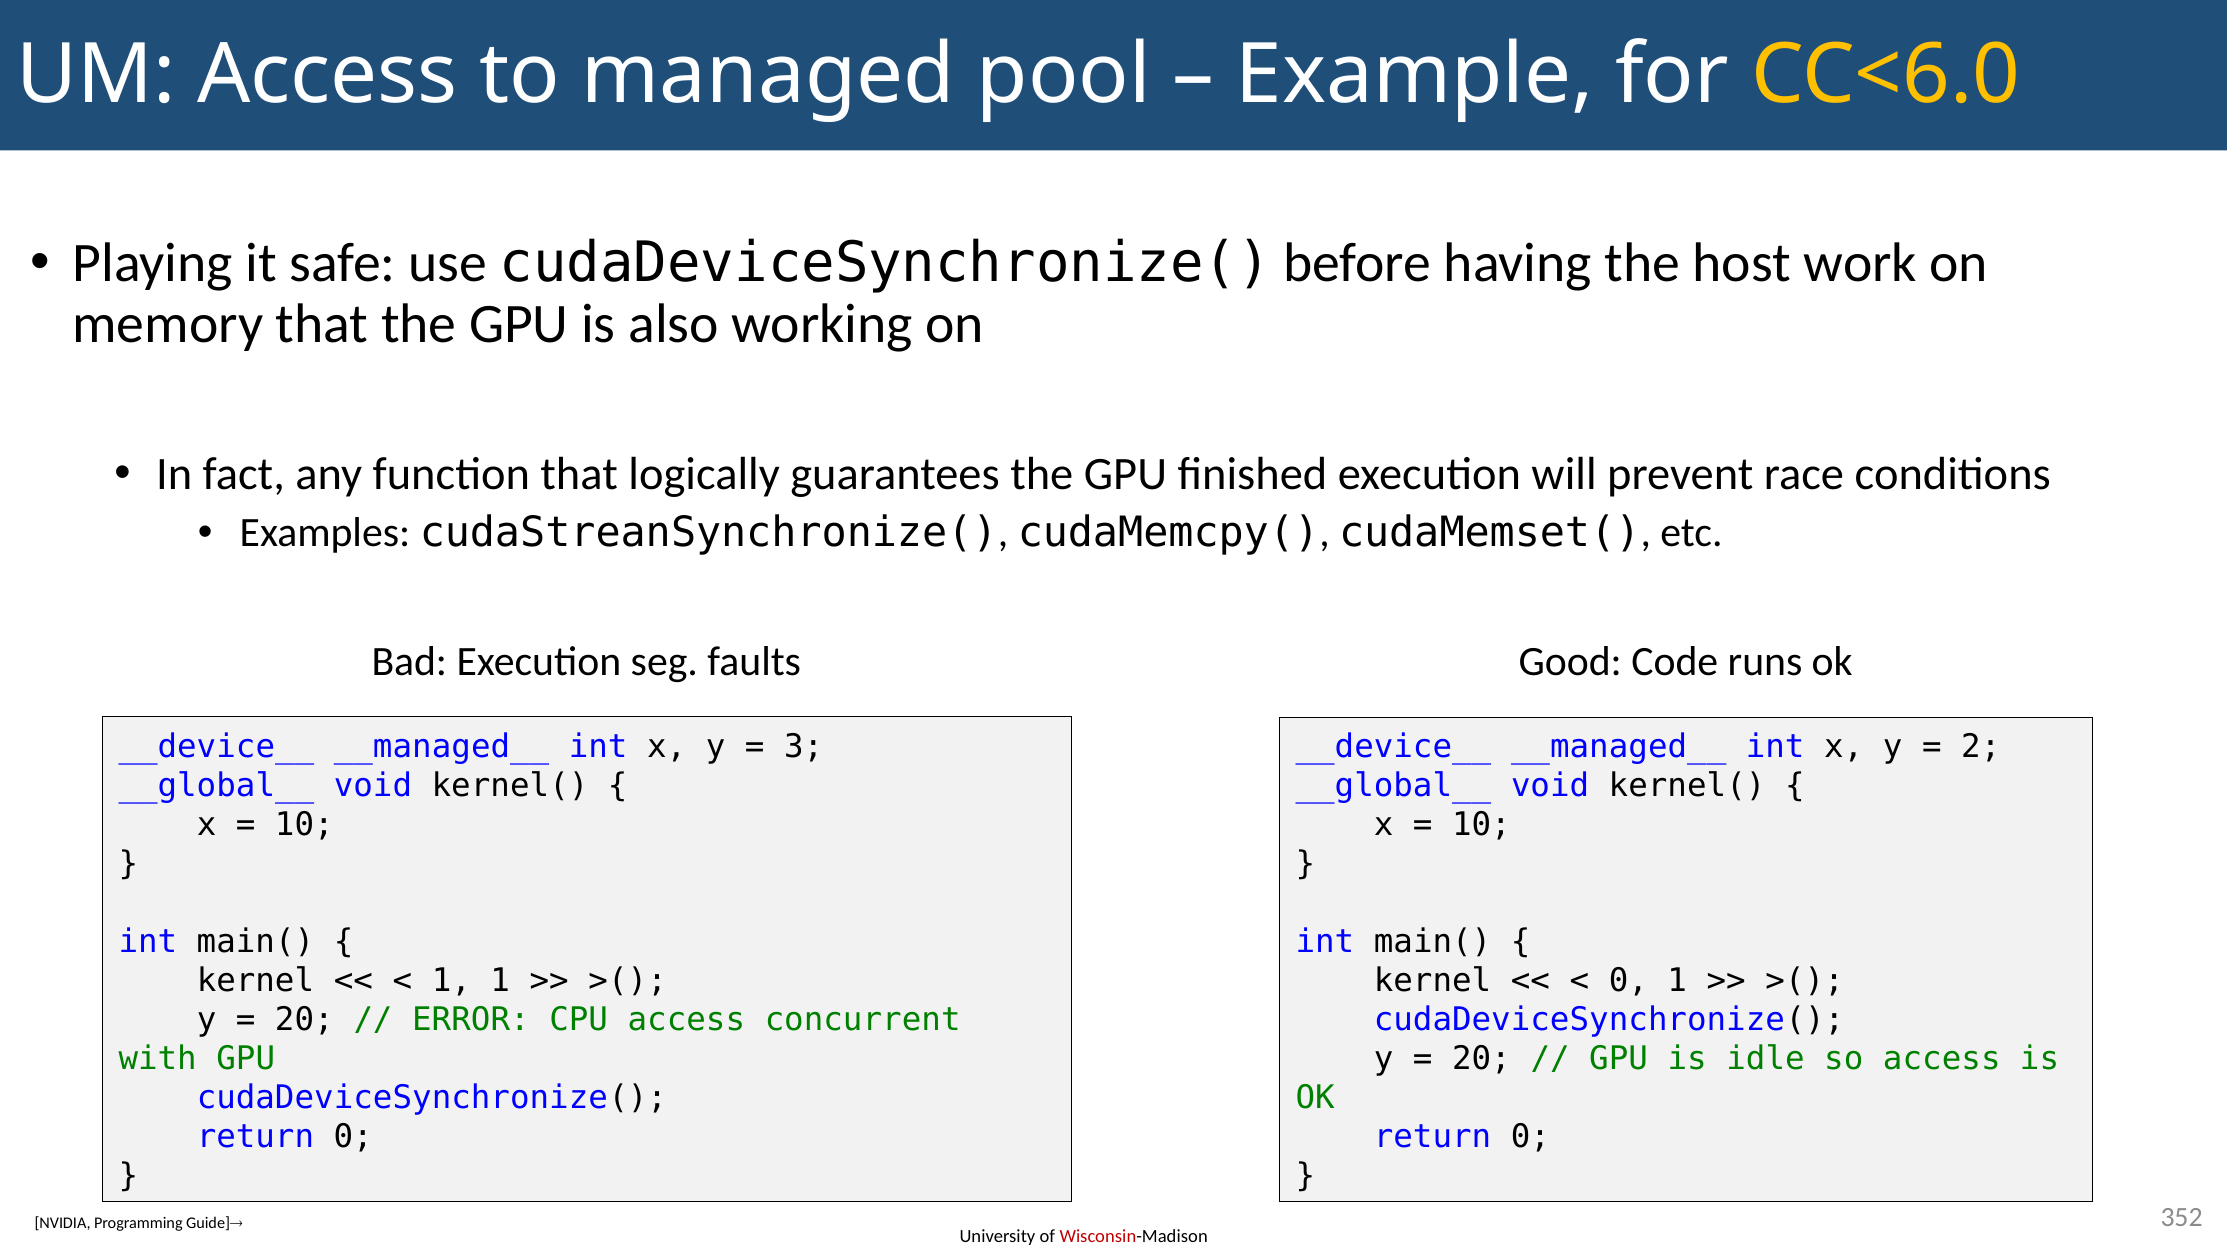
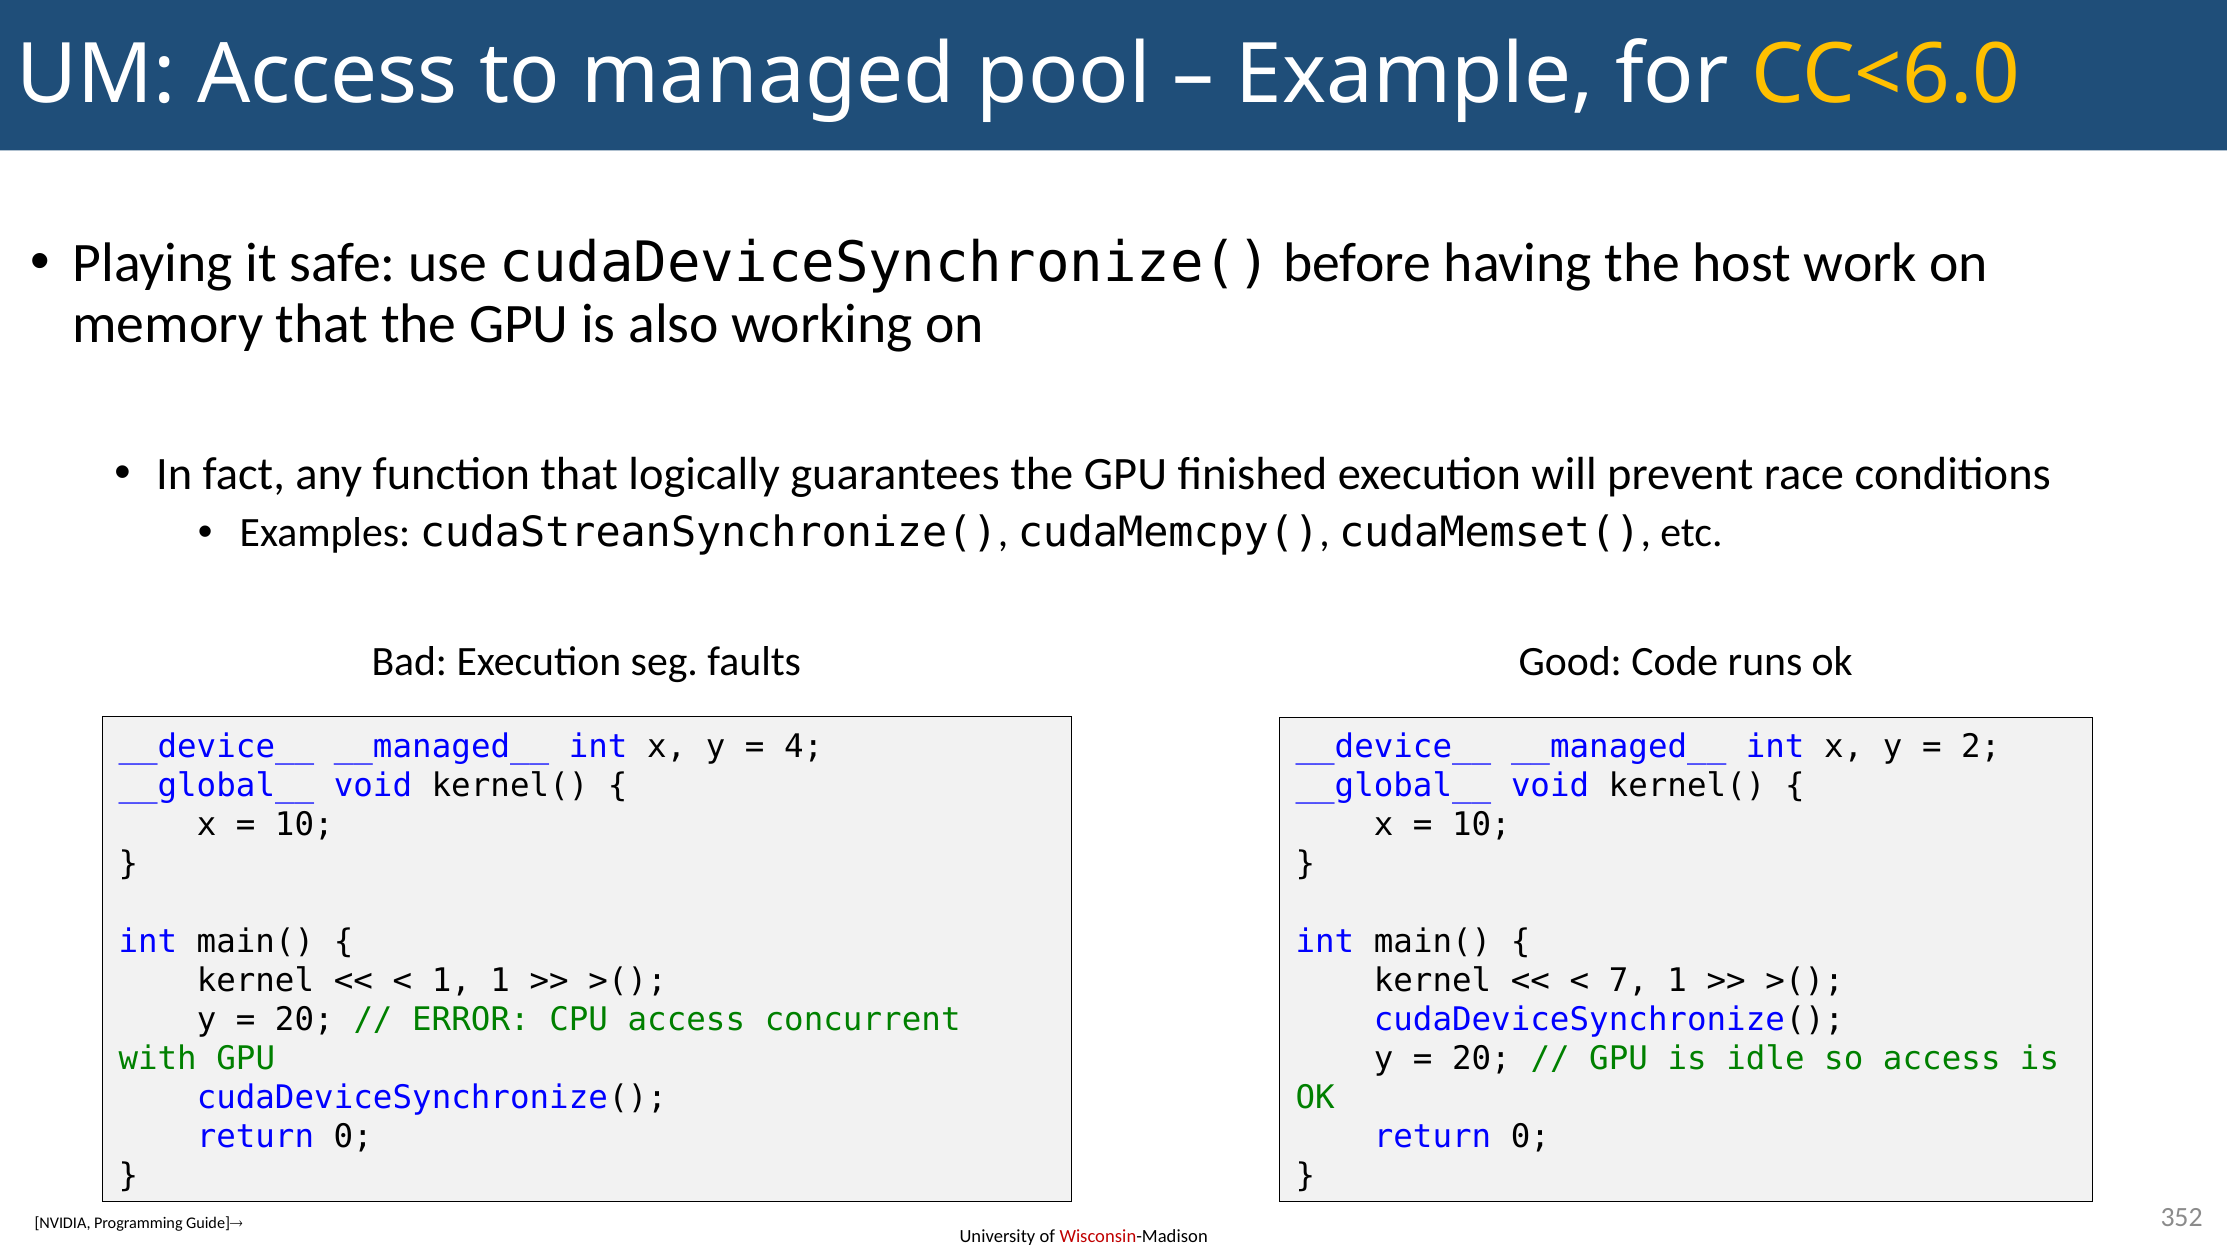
3: 3 -> 4 (804, 747)
0: 0 -> 7 (1628, 981)
